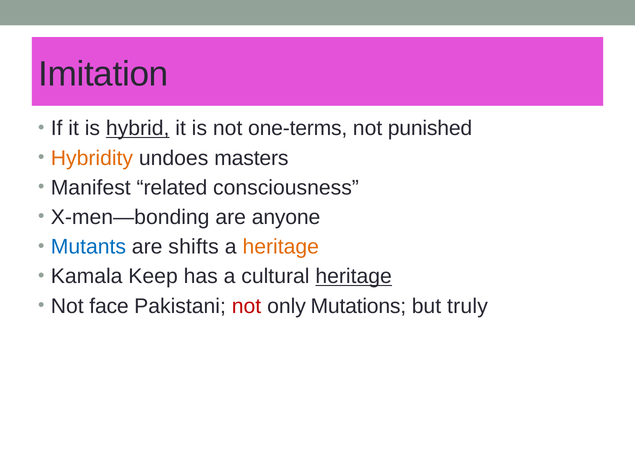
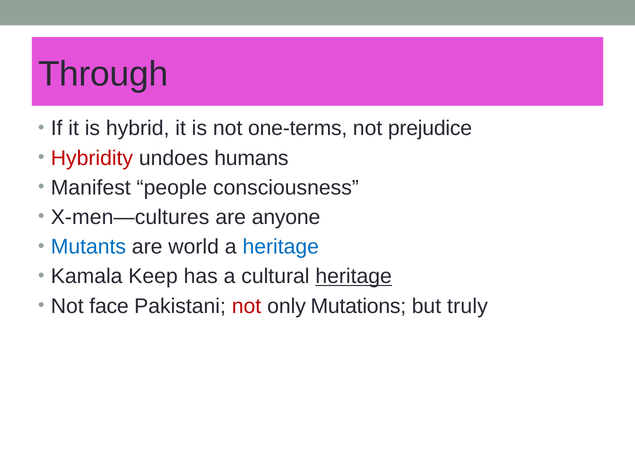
Imitation: Imitation -> Through (103, 74)
hybrid underline: present -> none (138, 128)
punished: punished -> prejudice (430, 128)
Hybridity colour: orange -> red (92, 158)
masters: masters -> humans (251, 158)
related: related -> people (172, 188)
X-men—bonding: X-men—bonding -> X-men—cultures (130, 217)
shifts: shifts -> world (194, 247)
heritage colour: orange -> blue (281, 247)
